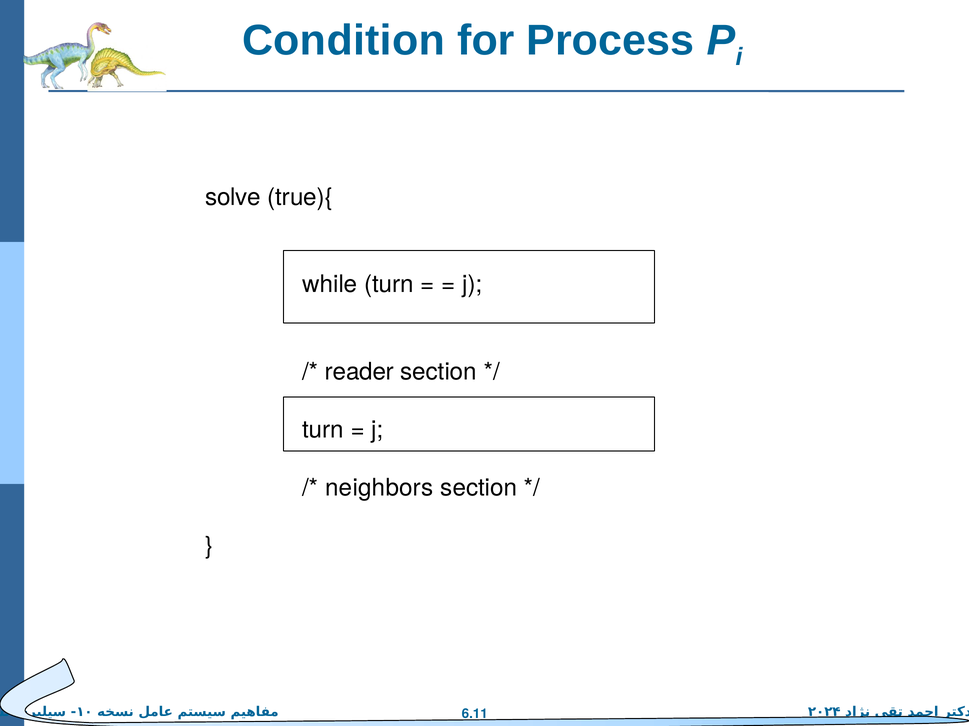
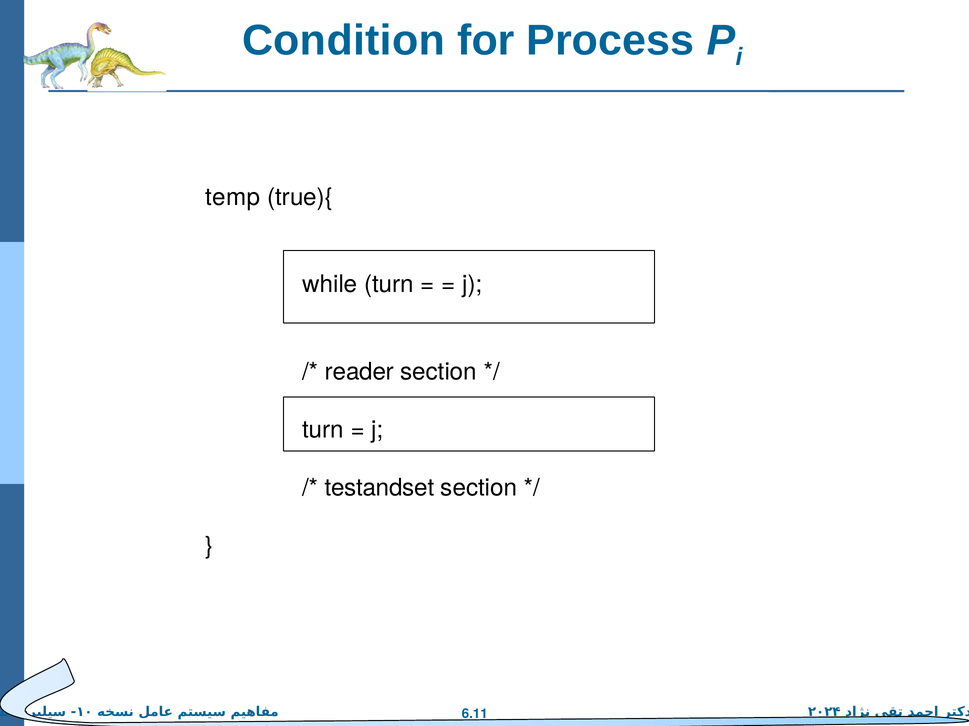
solve: solve -> temp (233, 198)
neighbors: neighbors -> testandset (379, 488)
